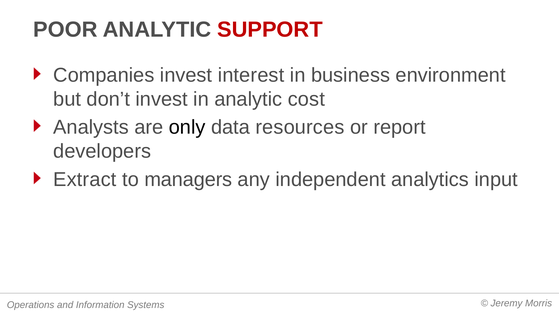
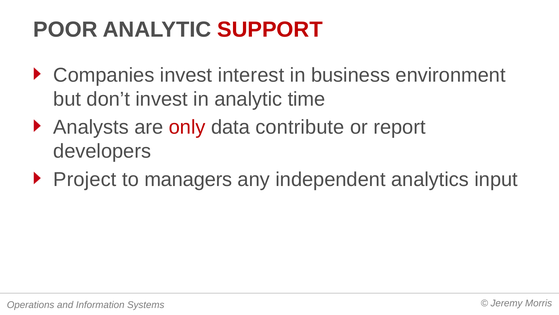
cost: cost -> time (306, 99)
only colour: black -> red (187, 127)
resources: resources -> contribute (300, 127)
Extract: Extract -> Project (85, 179)
